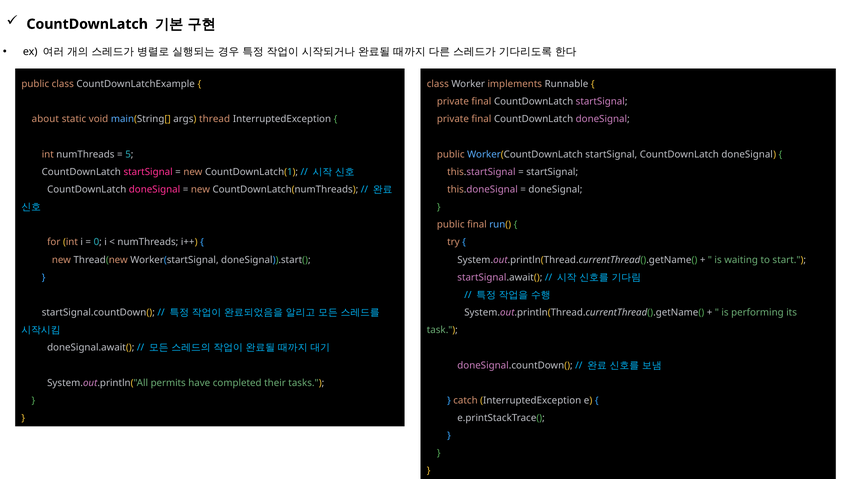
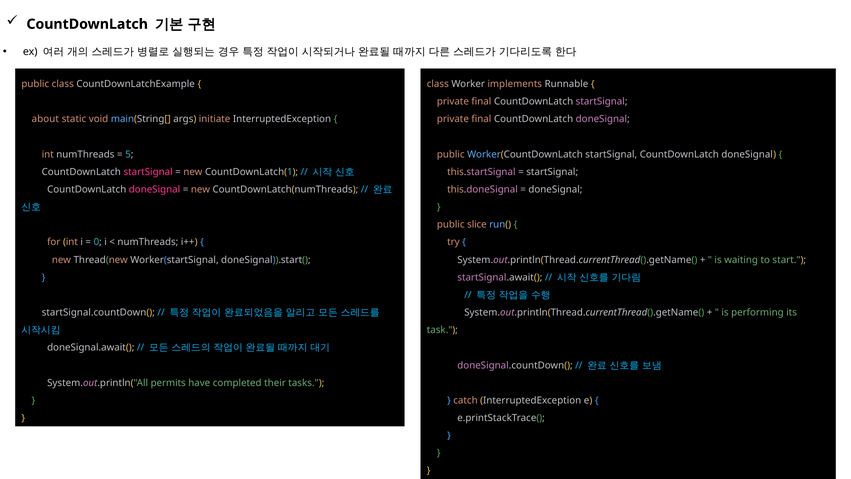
thread: thread -> initiate (215, 119)
public final: final -> slice (477, 225)
